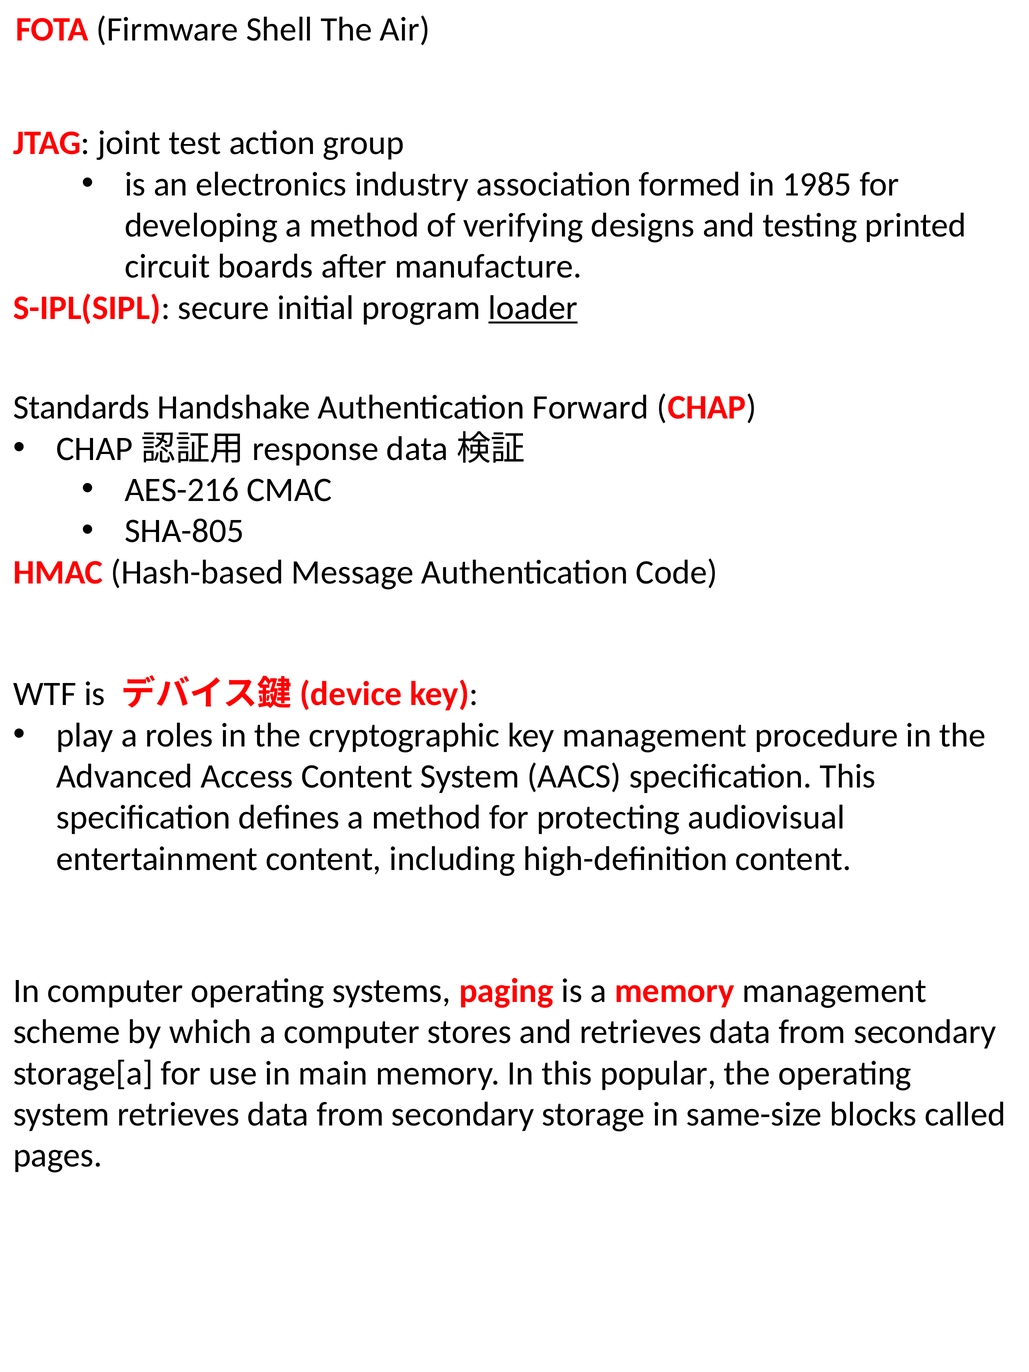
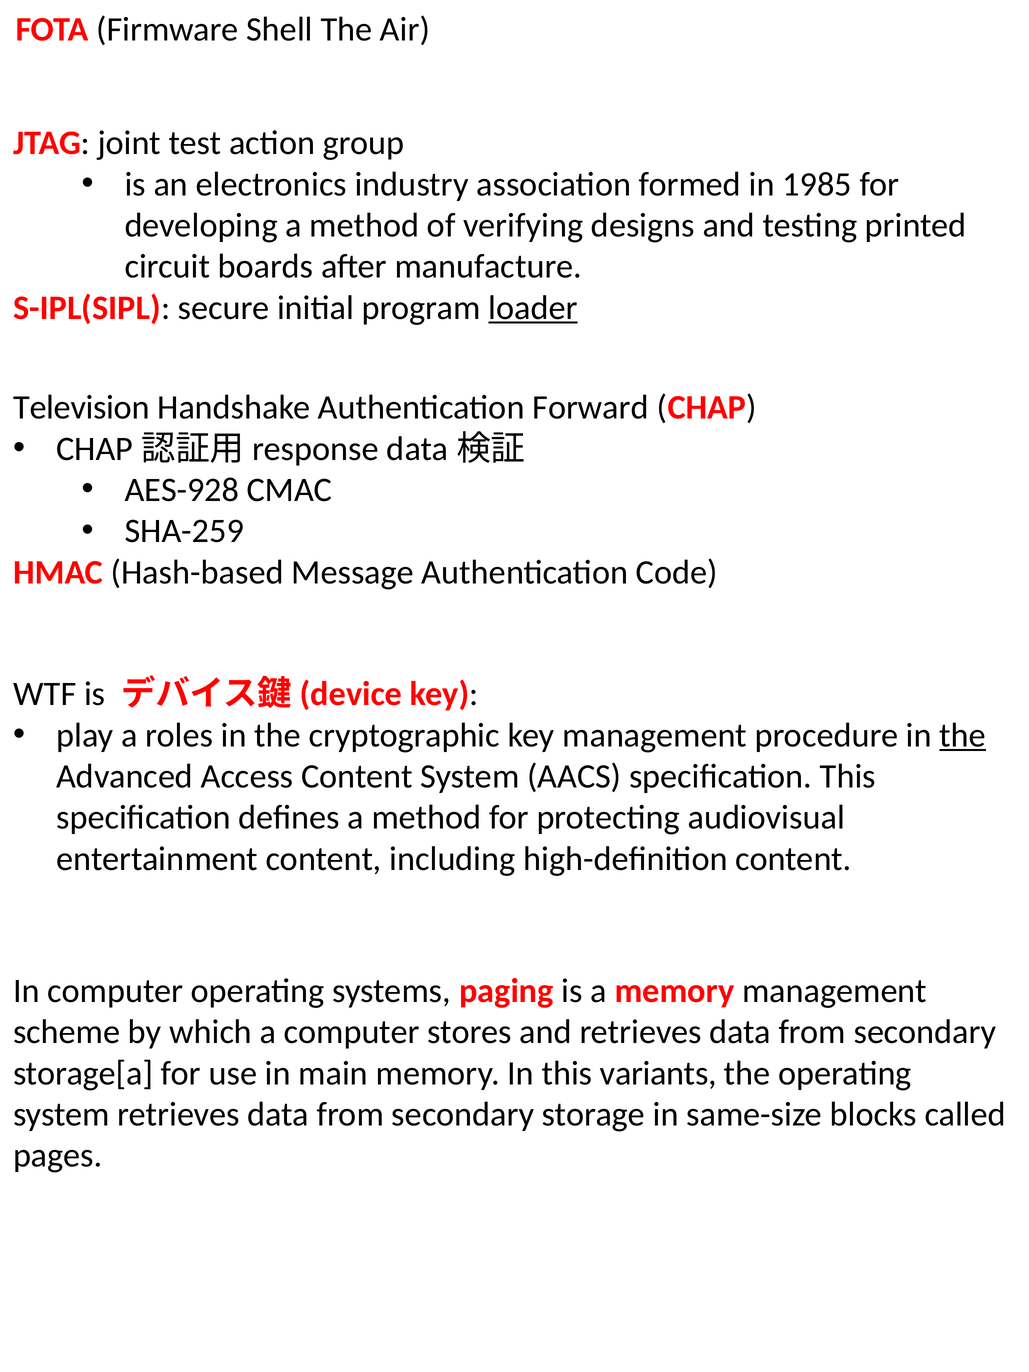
Standards: Standards -> Television (81, 408)
AES-216: AES-216 -> AES-928 (182, 490)
SHA-805: SHA-805 -> SHA-259 (184, 531)
the underline: none -> present (963, 735)
popular: popular -> variants (658, 1073)
